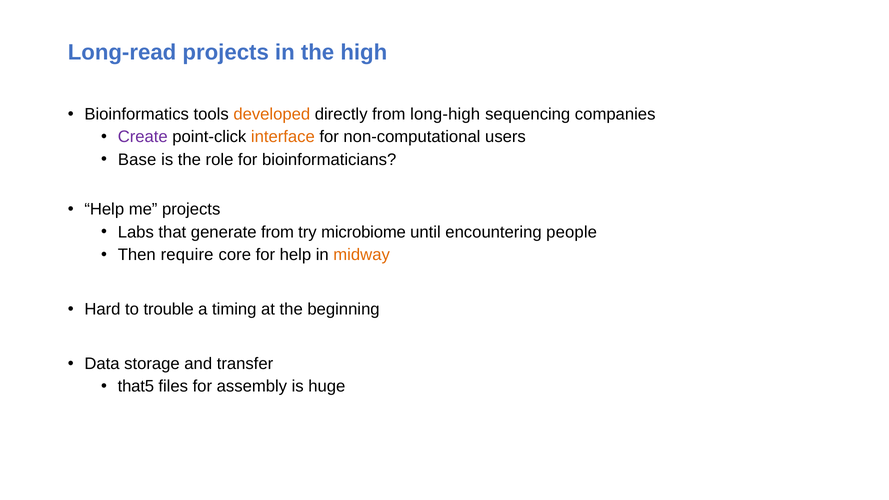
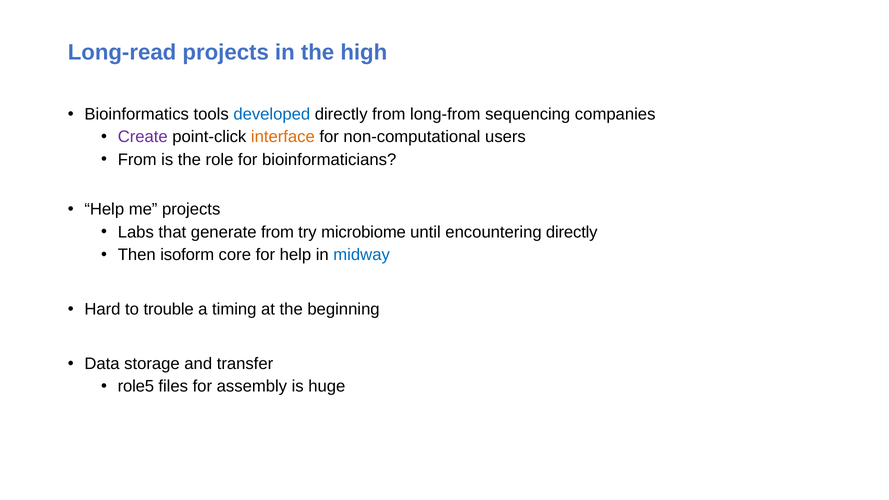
developed colour: orange -> blue (272, 114)
long-high: long-high -> long-from (445, 114)
Base: Base -> From (137, 160)
encountering people: people -> directly (572, 232)
require: require -> isoform (187, 255)
midway colour: orange -> blue (362, 255)
that5: that5 -> role5 (136, 386)
